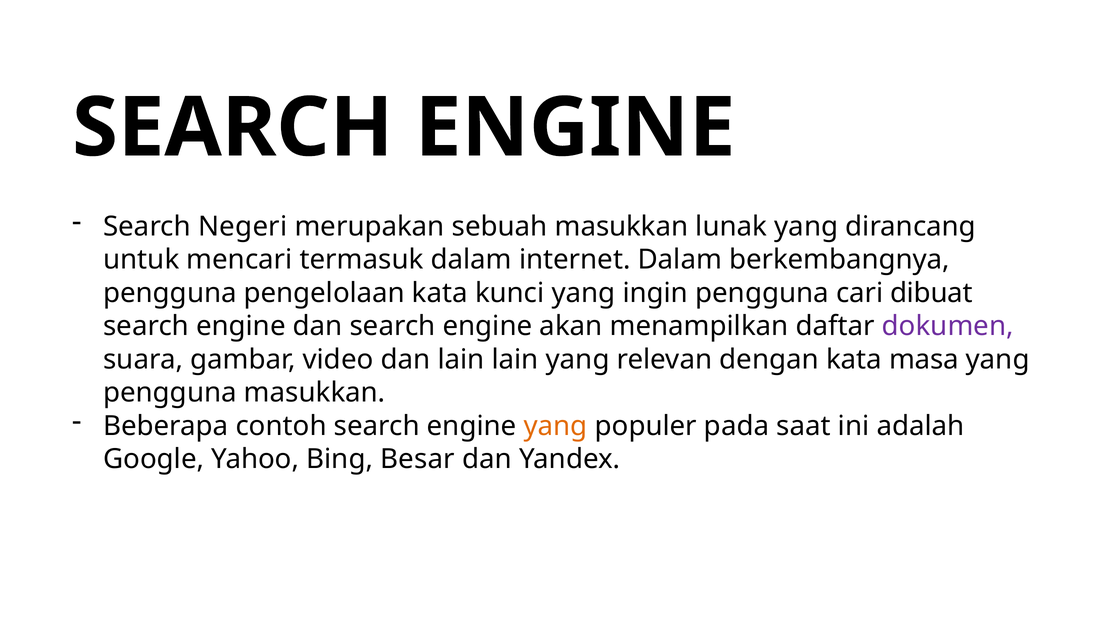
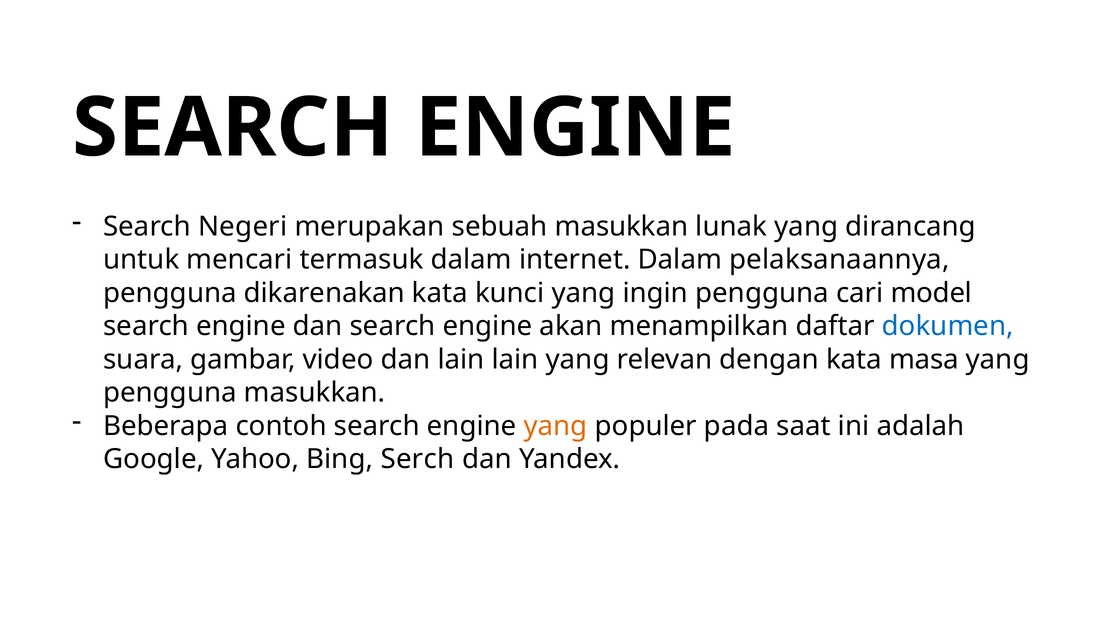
berkembangnya: berkembangnya -> pelaksanaannya (839, 260)
pengelolaan: pengelolaan -> dikarenakan (324, 293)
dibuat: dibuat -> model (931, 293)
dokumen colour: purple -> blue (948, 326)
Besar: Besar -> Serch (417, 459)
